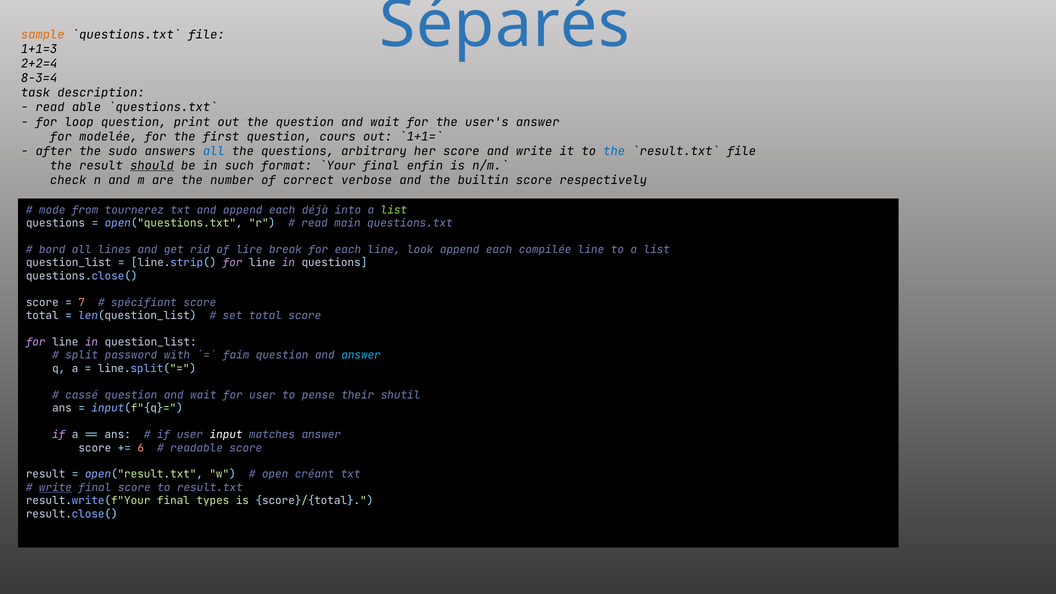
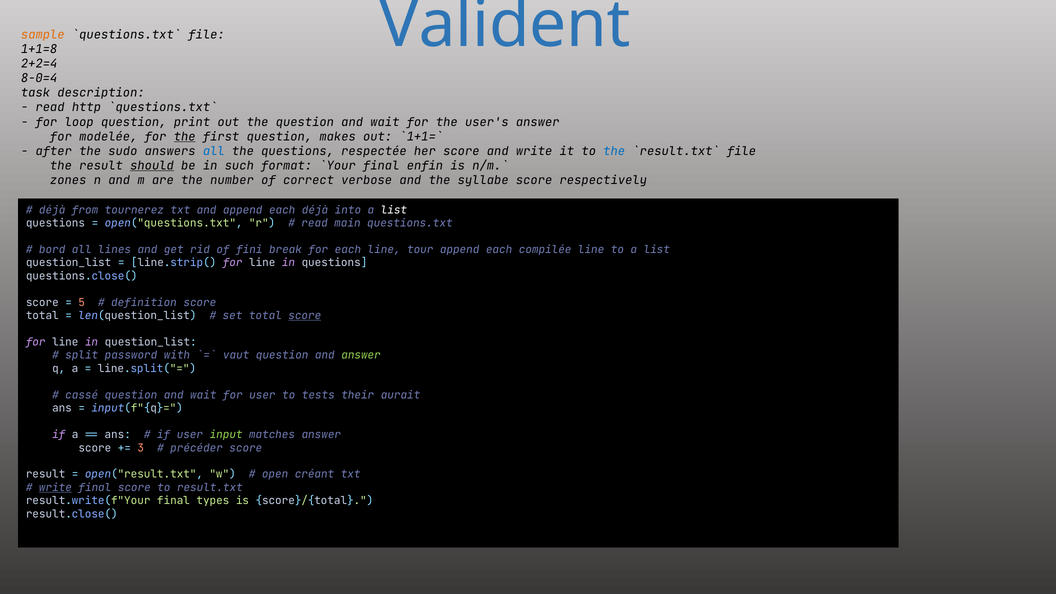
Séparés: Séparés -> Valident (505, 24)
1+1=3: 1+1=3 -> 1+1=8 (39, 49)
8-3=4: 8-3=4 -> 8-0=4 (39, 78)
able: able -> http (86, 107)
the underline: none -> present (185, 137)
cours: cours -> makes (338, 137)
arbitrary: arbitrary -> respectée (374, 151)
check: check -> zones (68, 180)
builtin: builtin -> syllabe (483, 180)
mode: mode -> déjà (52, 210)
list colour: light green -> white (394, 210)
lire: lire -> fini (249, 250)
look: look -> tour (420, 250)
7: 7 -> 5 (82, 302)
spécifiant: spécifiant -> definition (144, 302)
score underline: none -> present (305, 316)
faim: faim -> vaut (236, 355)
answer colour: light blue -> light green (361, 355)
pense: pense -> tests (318, 395)
shutil: shutil -> aurait (401, 395)
input colour: white -> light green (226, 435)
6: 6 -> 3 (141, 448)
readable: readable -> précéder (197, 448)
